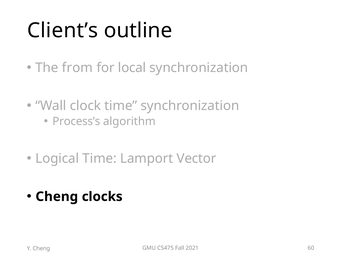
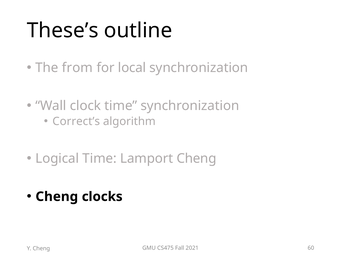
Client’s: Client’s -> These’s (63, 30)
Process’s: Process’s -> Correct’s (76, 121)
Lamport Vector: Vector -> Cheng (197, 158)
